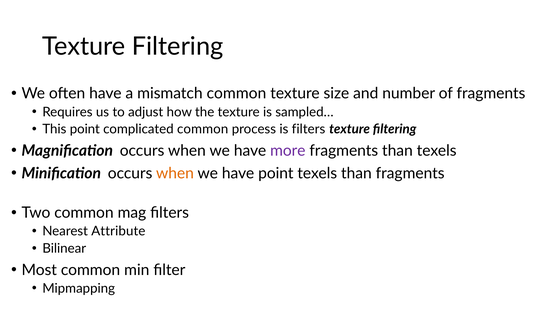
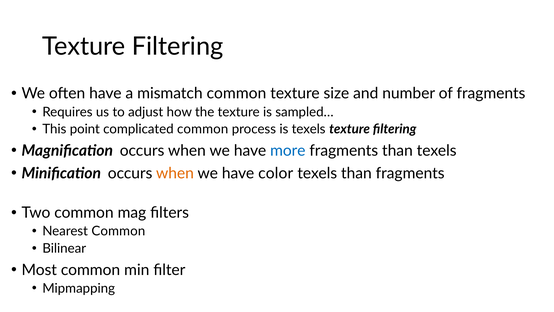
is filters: filters -> texels (309, 129)
more colour: purple -> blue (288, 150)
have point: point -> color (276, 173)
Nearest Attribute: Attribute -> Common (118, 231)
